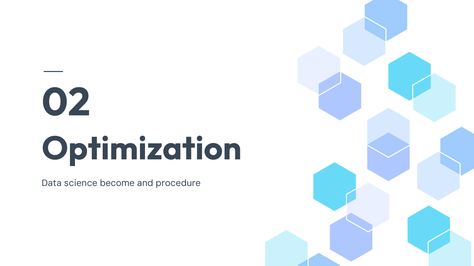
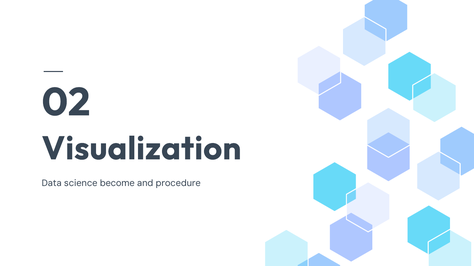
Optimization: Optimization -> Visualization (142, 149)
